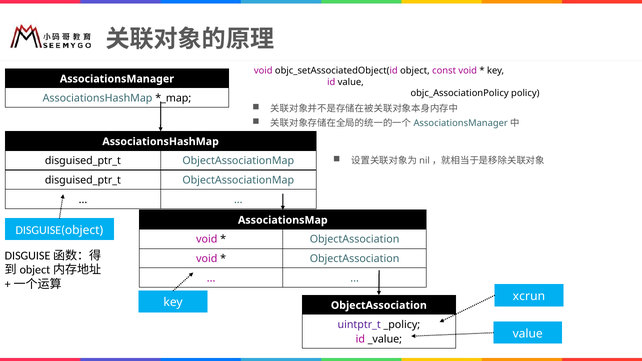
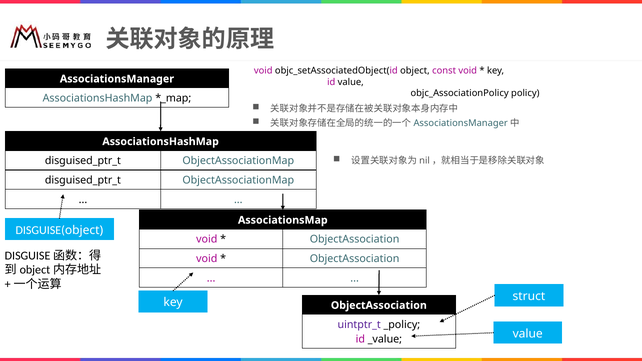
xcrun: xcrun -> struct (529, 296)
